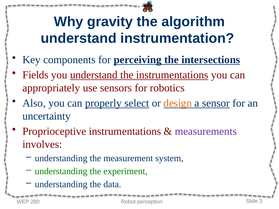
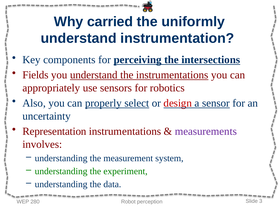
gravity: gravity -> carried (110, 22)
algorithm: algorithm -> uniformly (193, 22)
design colour: orange -> red (178, 103)
Proprioceptive: Proprioceptive -> Representation (54, 131)
